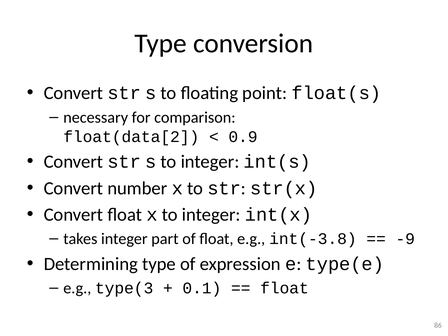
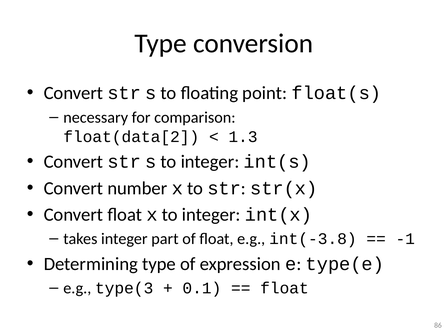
0.9: 0.9 -> 1.3 (243, 137)
-9: -9 -> -1 (405, 239)
